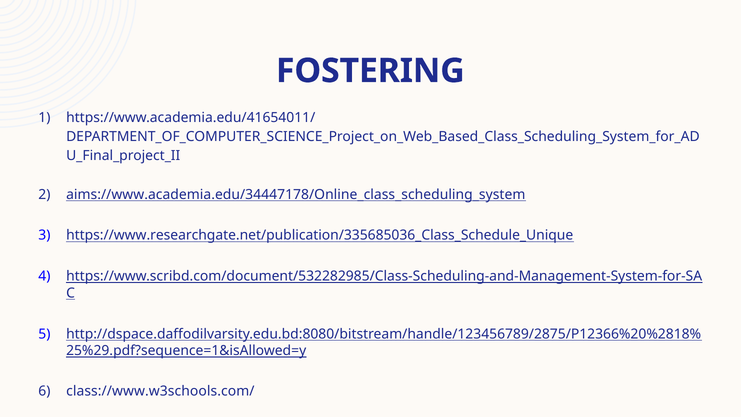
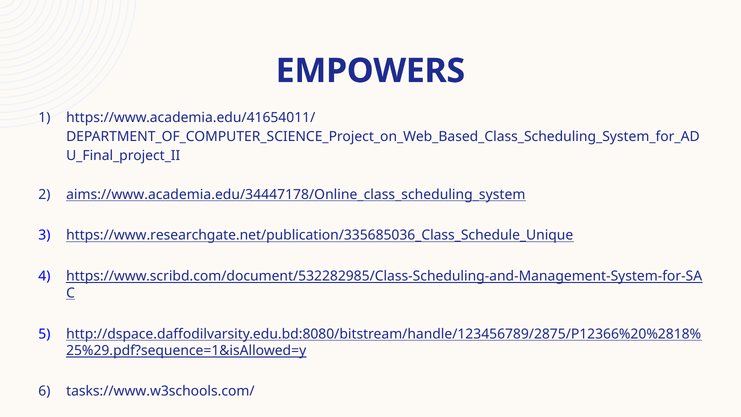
FOSTERING: FOSTERING -> EMPOWERS (370, 71)
class://www.w3schools.com/: class://www.w3schools.com/ -> tasks://www.w3schools.com/ (160, 391)
